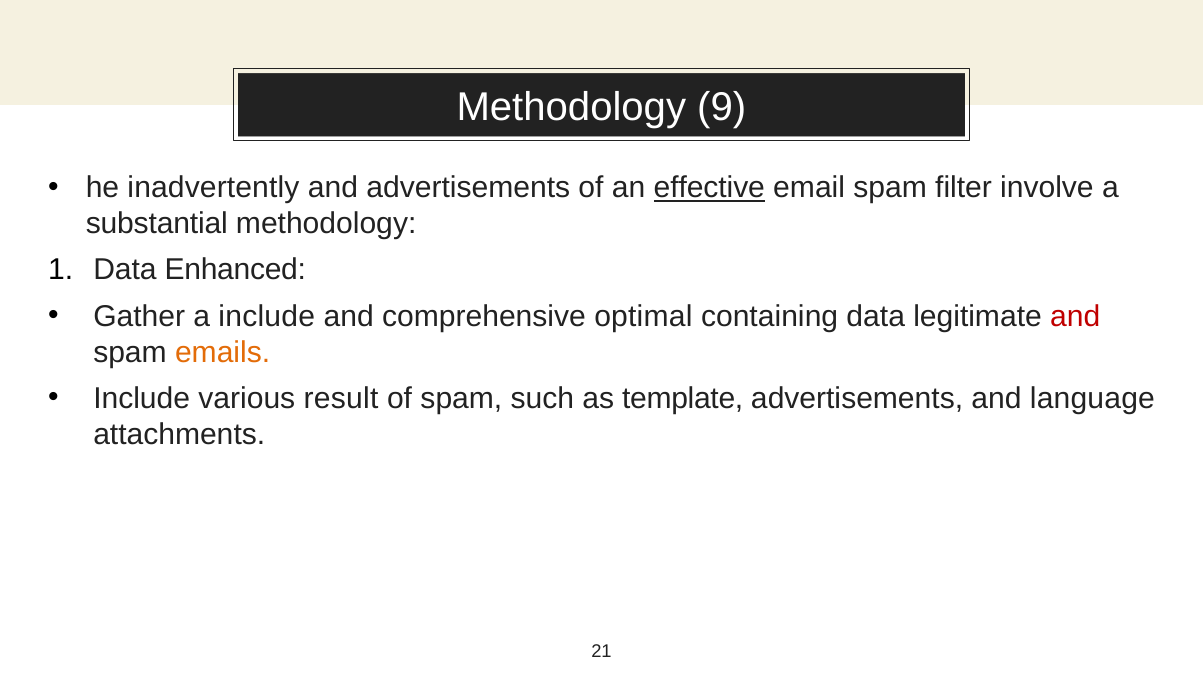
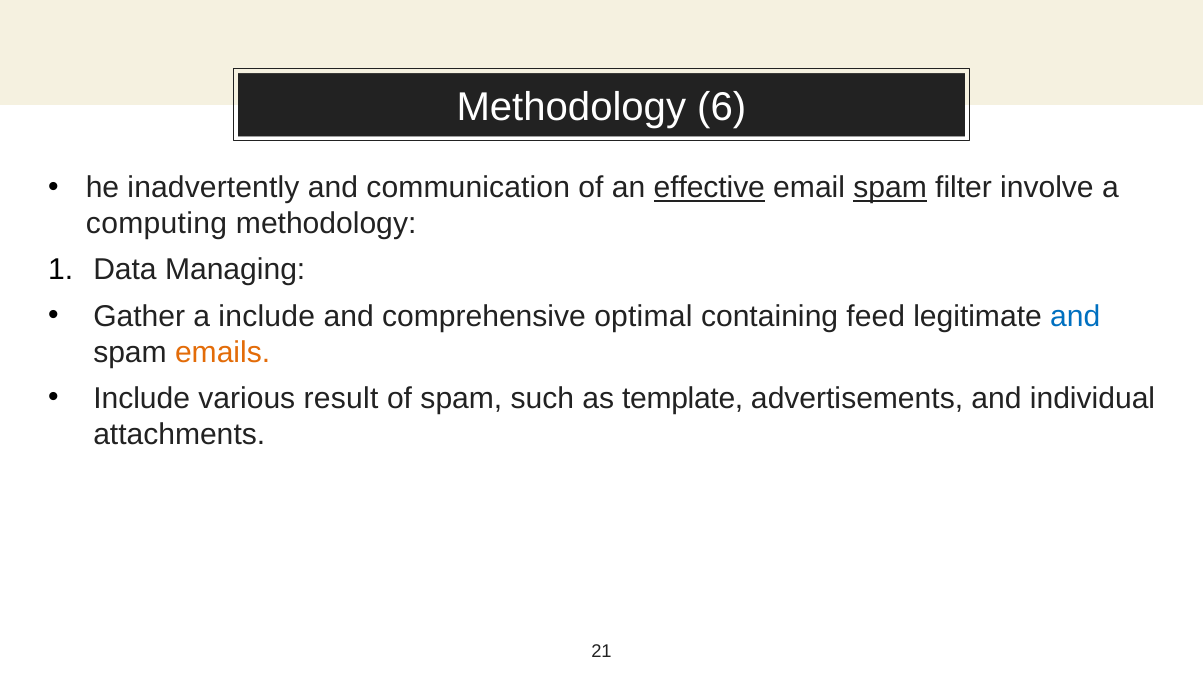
9: 9 -> 6 (722, 108)
and advertisements: advertisements -> communication (468, 188)
spam underline: none -> present (890, 188)
substantial: substantial -> computing (157, 224)
Enhanced: Enhanced -> Managing (235, 270)
containing data: data -> feed (876, 316)
and colour: red -> blue (1075, 316)
language: language -> individual (1093, 398)
